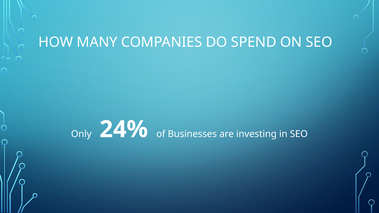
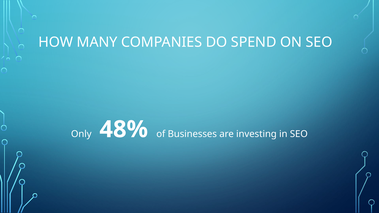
24%: 24% -> 48% (124, 129)
